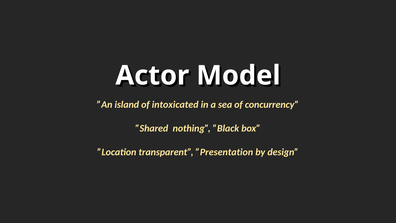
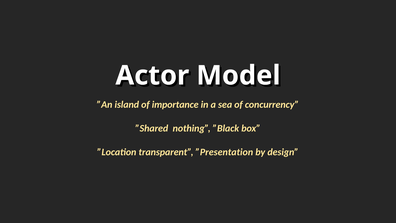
intoxicated: intoxicated -> importance (175, 104)
